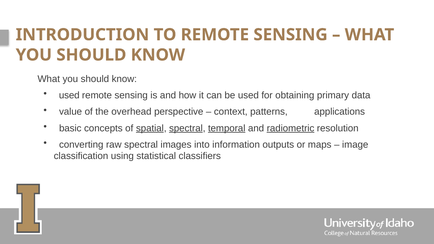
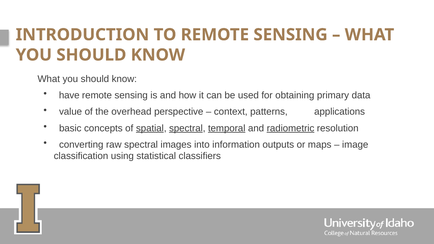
used: used -> have (69, 95)
